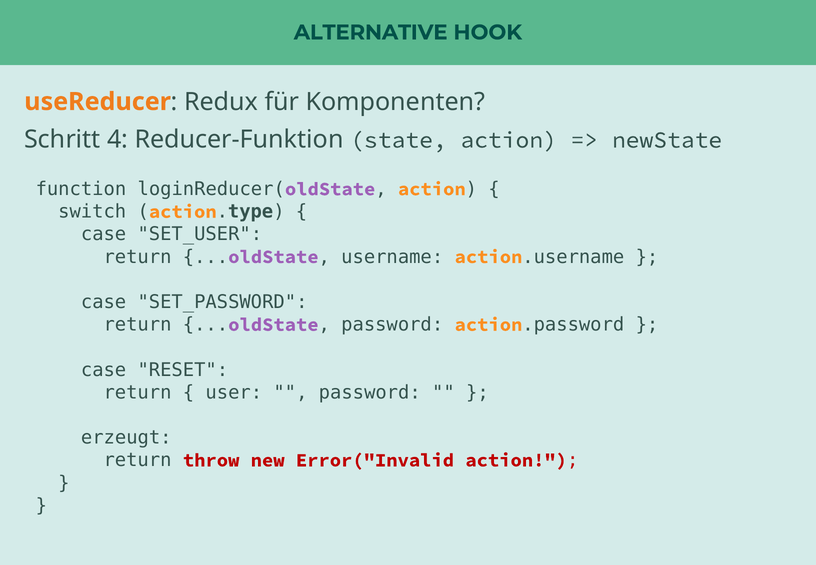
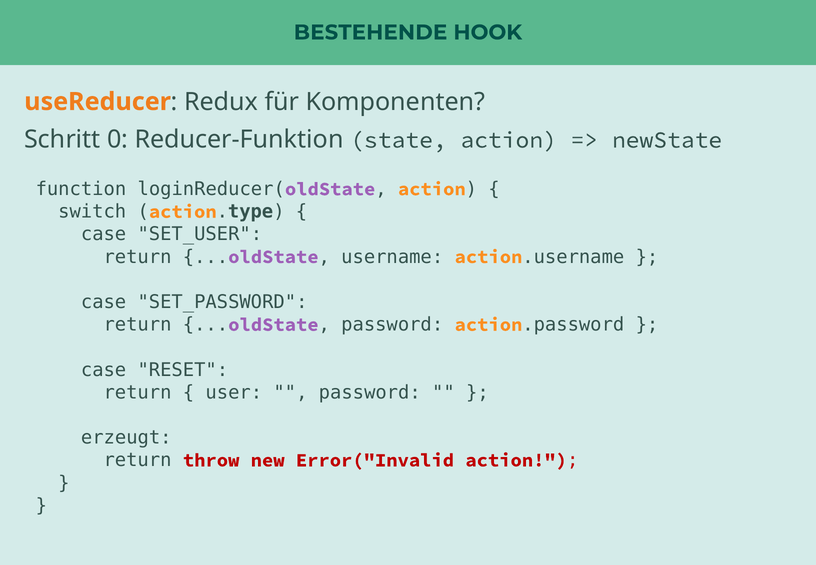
ALTERNATIVE: ALTERNATIVE -> BESTEHENDE (371, 32)
4: 4 -> 0 (118, 139)
